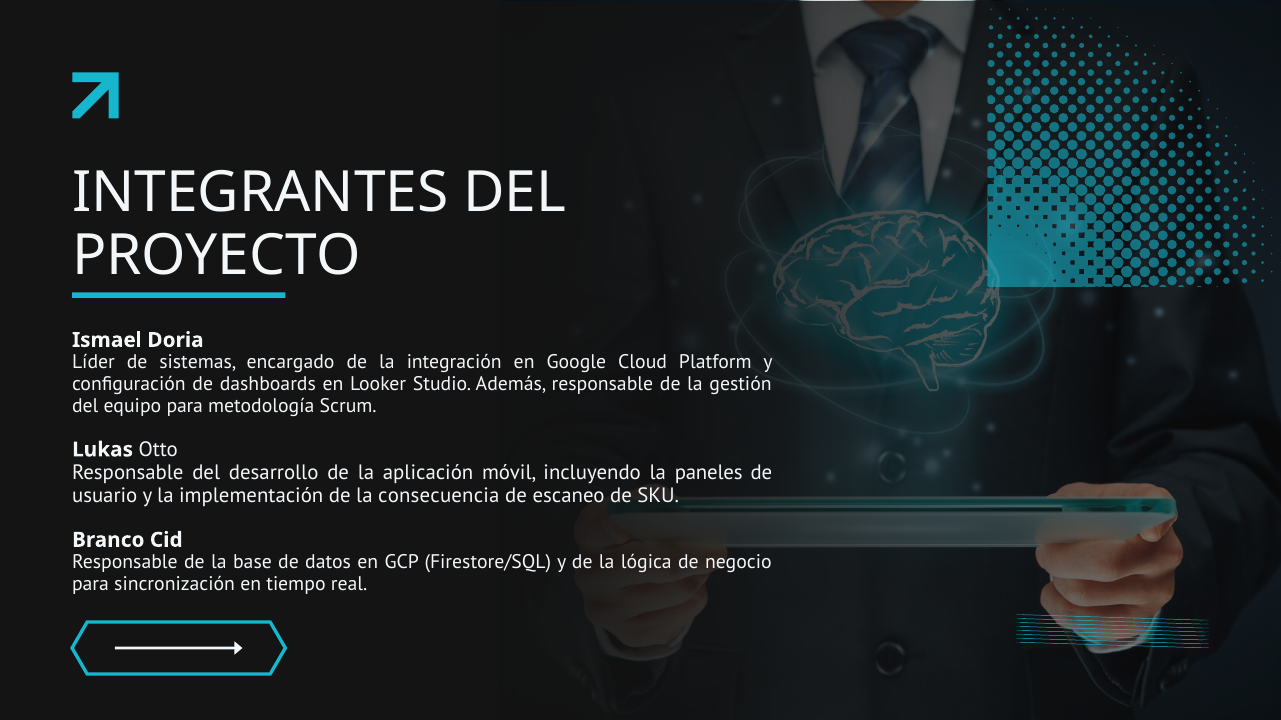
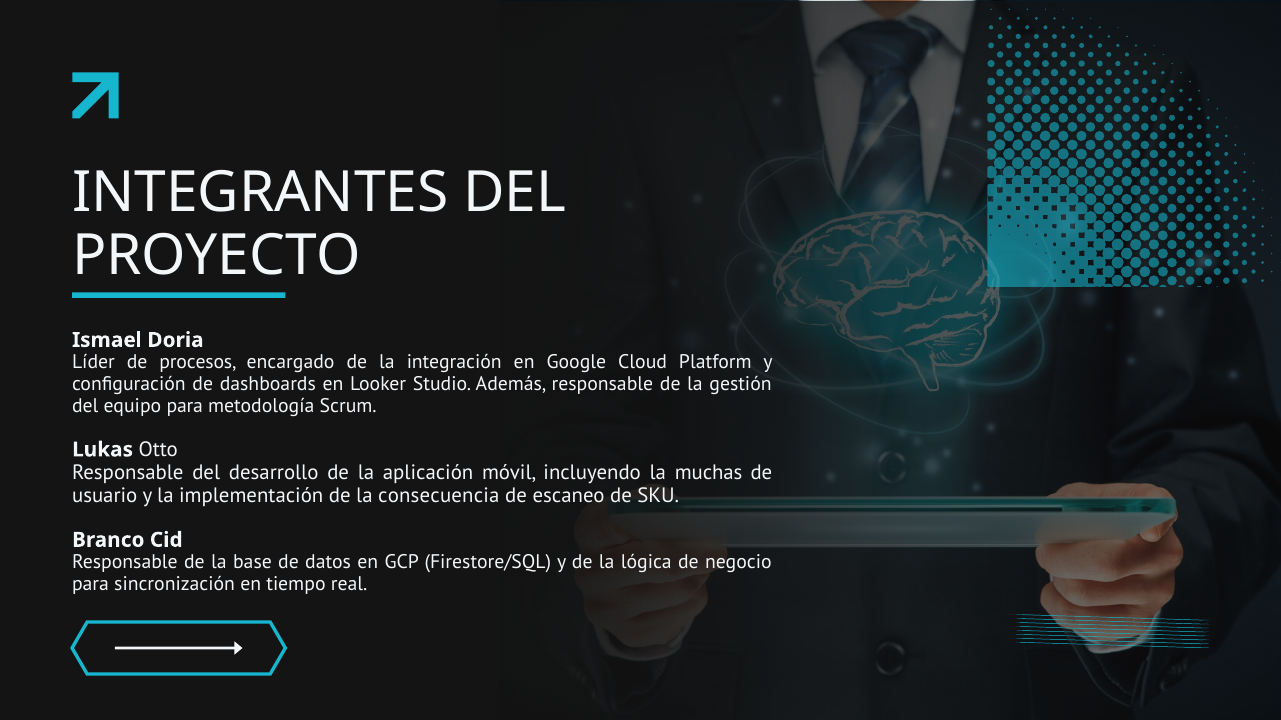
sistemas: sistemas -> procesos (198, 363)
paneles: paneles -> muchas (709, 473)
